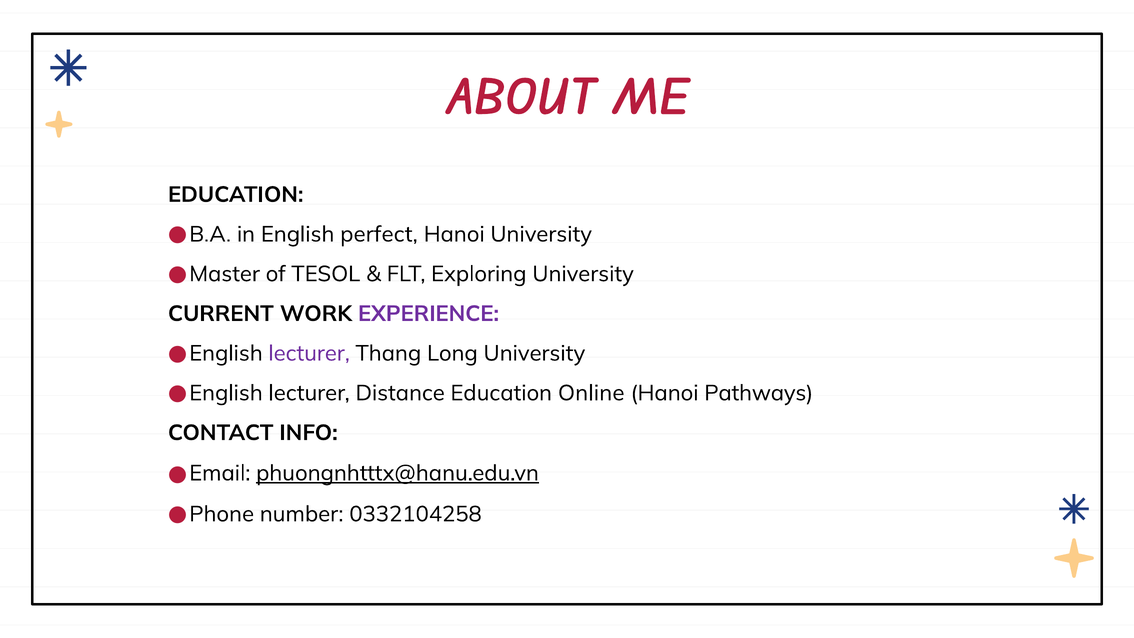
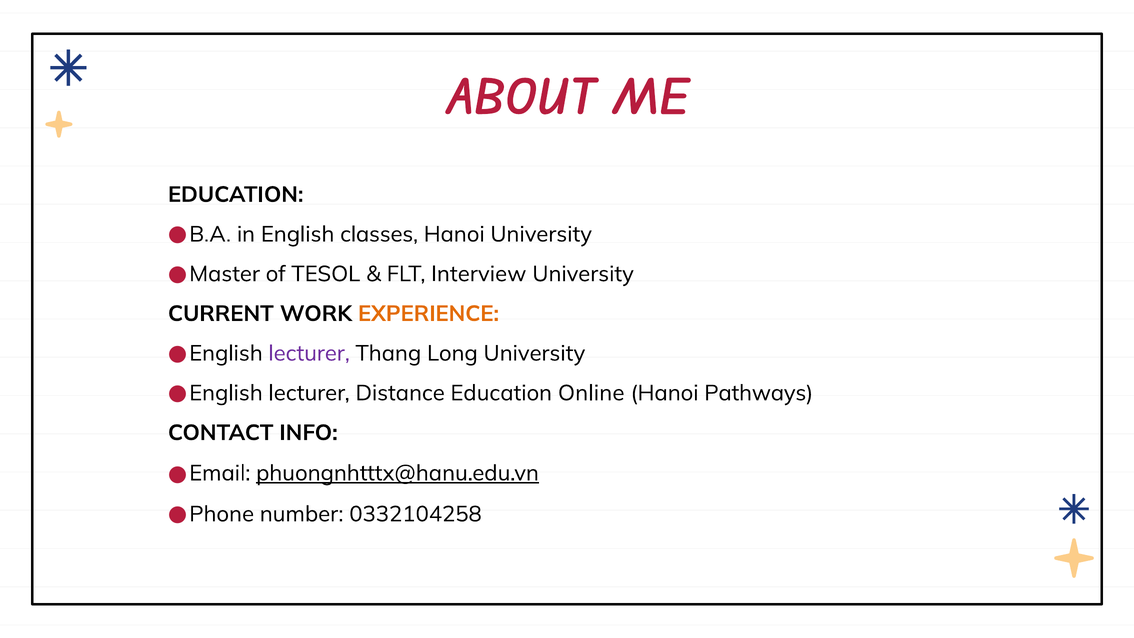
perfect: perfect -> classes (379, 234)
Exploring: Exploring -> Interview (479, 274)
EXPERIENCE colour: purple -> orange (428, 314)
